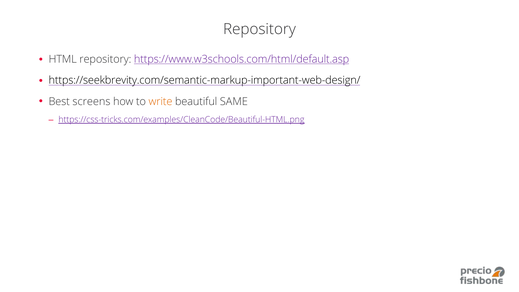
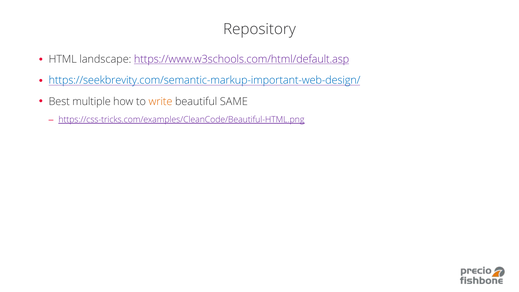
HTML repository: repository -> landscape (105, 59)
https://seekbrevity.com/semantic-markup-important-web-design/ colour: black -> blue (204, 80)
screens: screens -> multiple (92, 102)
